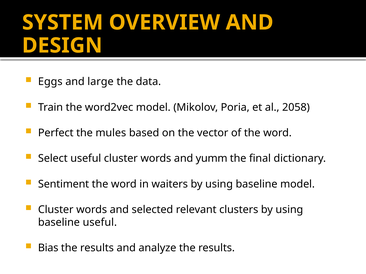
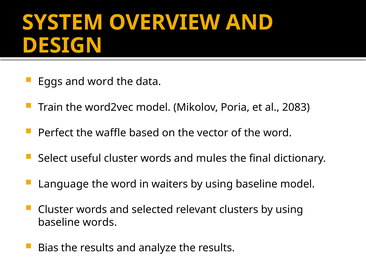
and large: large -> word (101, 82)
2058: 2058 -> 2083 (296, 107)
mules: mules -> waffle (111, 133)
yumm: yumm -> mules (211, 159)
Sentiment: Sentiment -> Language (63, 184)
baseline useful: useful -> words (100, 223)
